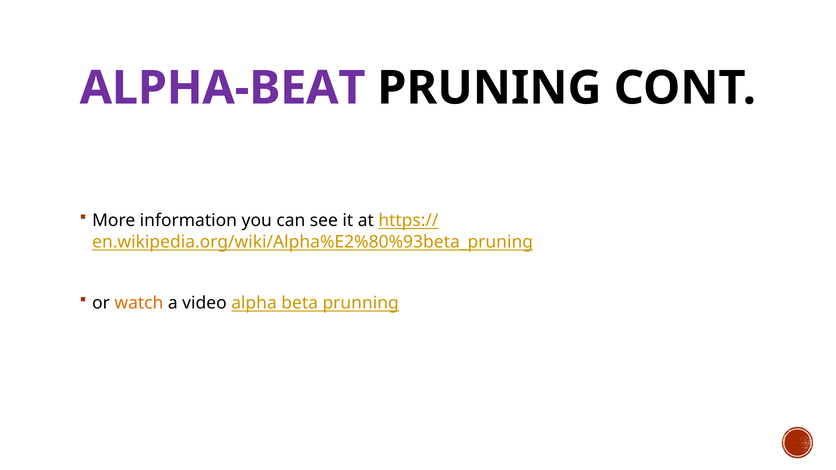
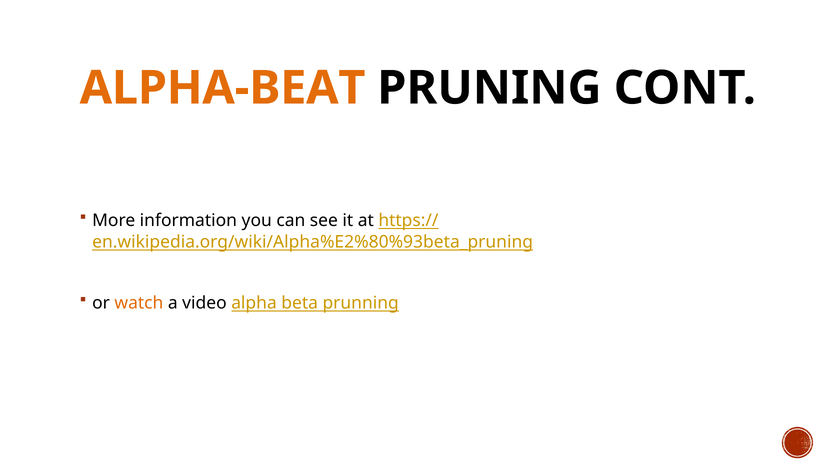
ALPHA-BEAT colour: purple -> orange (223, 88)
